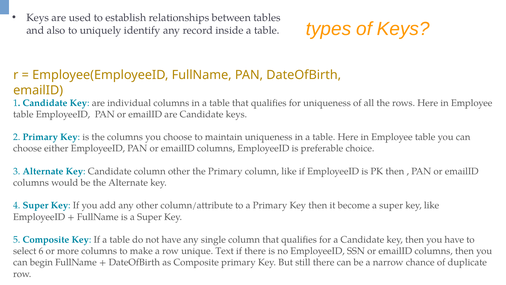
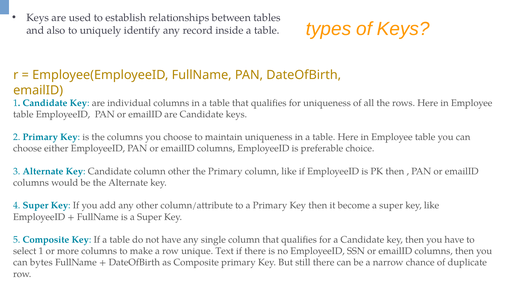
select 6: 6 -> 1 (41, 251)
begin: begin -> bytes (41, 262)
